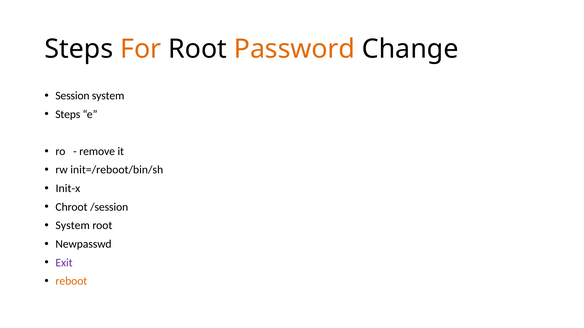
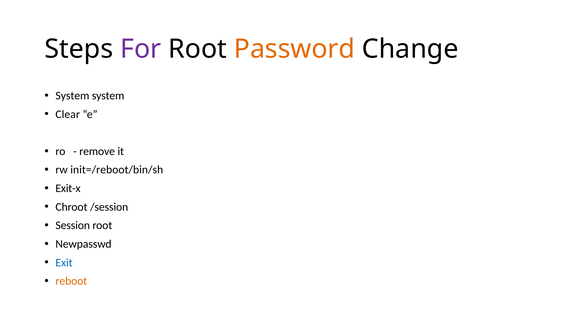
For colour: orange -> purple (141, 49)
Session: Session -> System (72, 96)
Steps: Steps -> Clear (68, 114)
Init-x: Init-x -> Exit-x (68, 189)
System: System -> Session (73, 226)
Exit colour: purple -> blue (64, 263)
